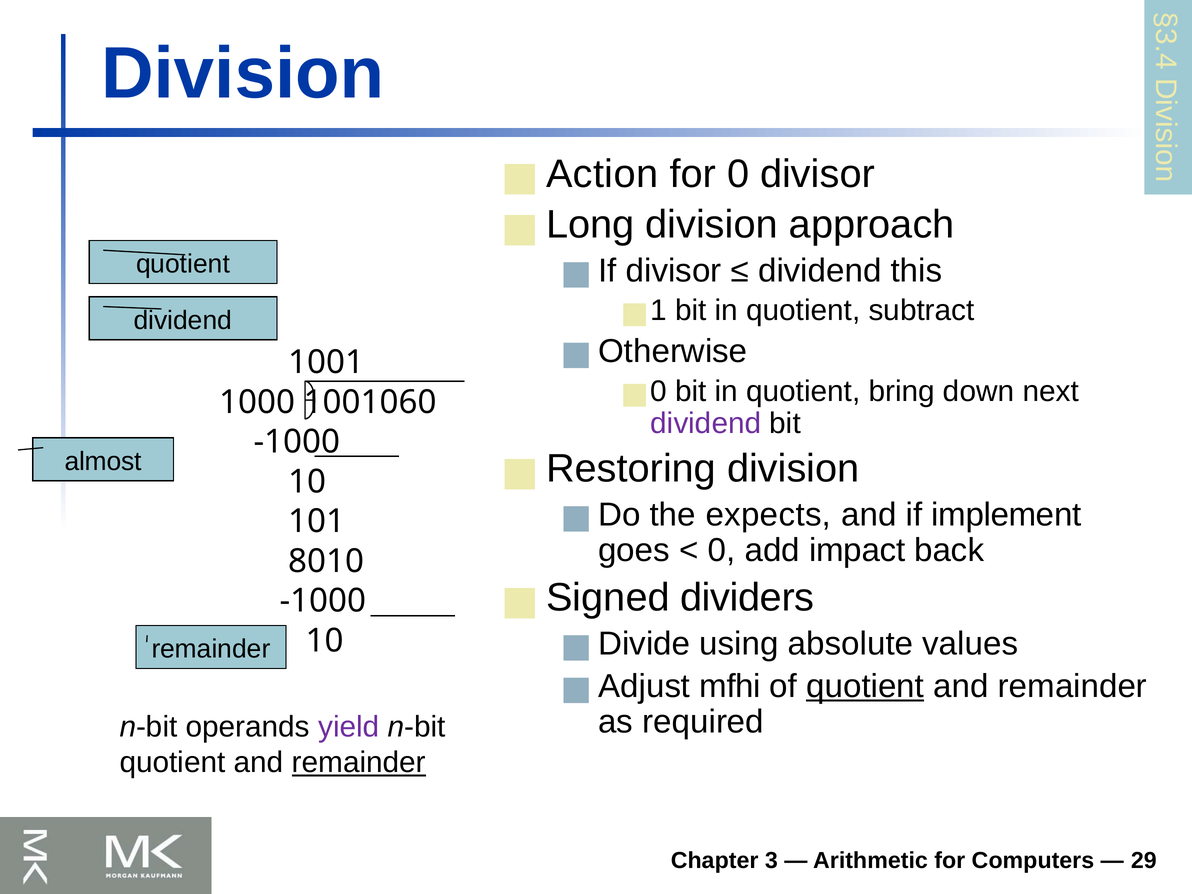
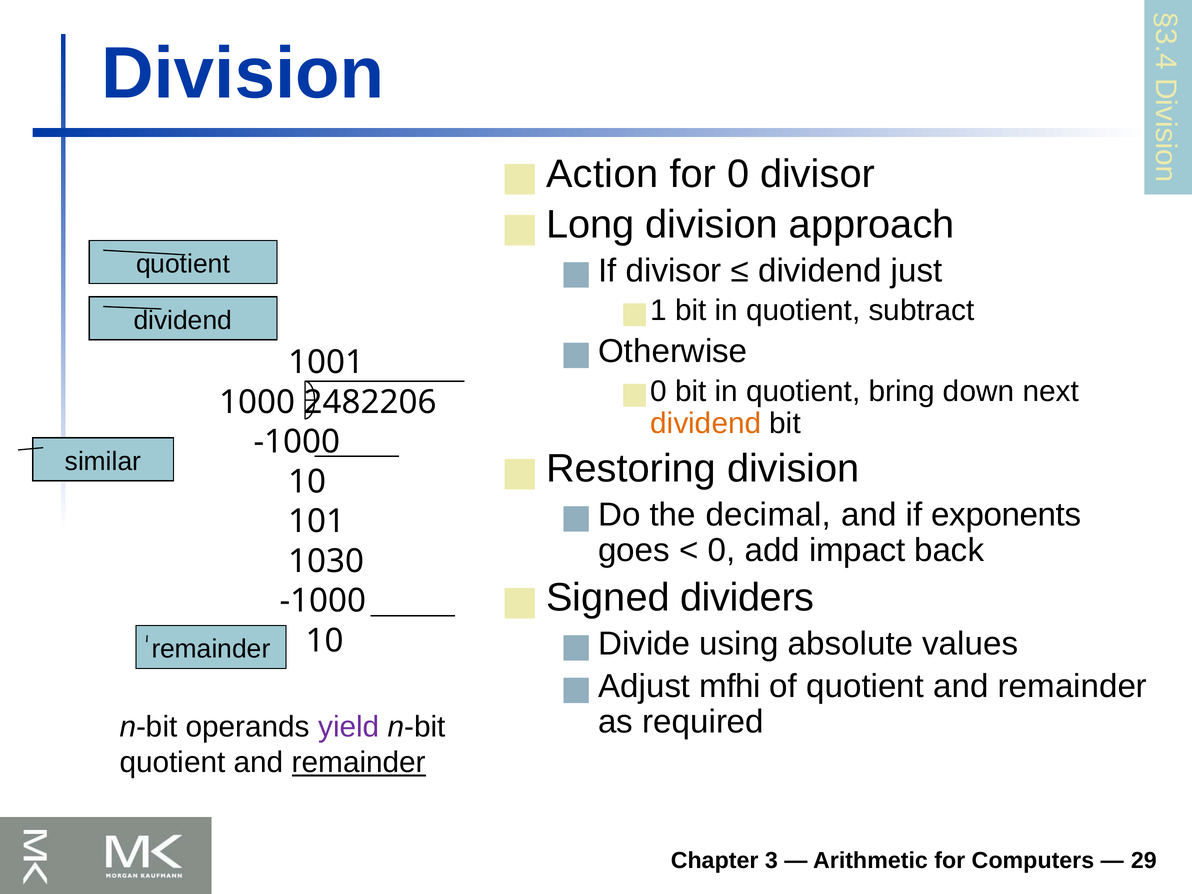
this: this -> just (917, 271)
1001060: 1001060 -> 2482206 (370, 402)
dividend colour: purple -> orange (706, 423)
almost: almost -> similar (103, 461)
expects: expects -> decimal (768, 515)
implement: implement -> exponents (1006, 515)
8010: 8010 -> 1030 (326, 561)
quotient underline: present -> none (865, 686)
